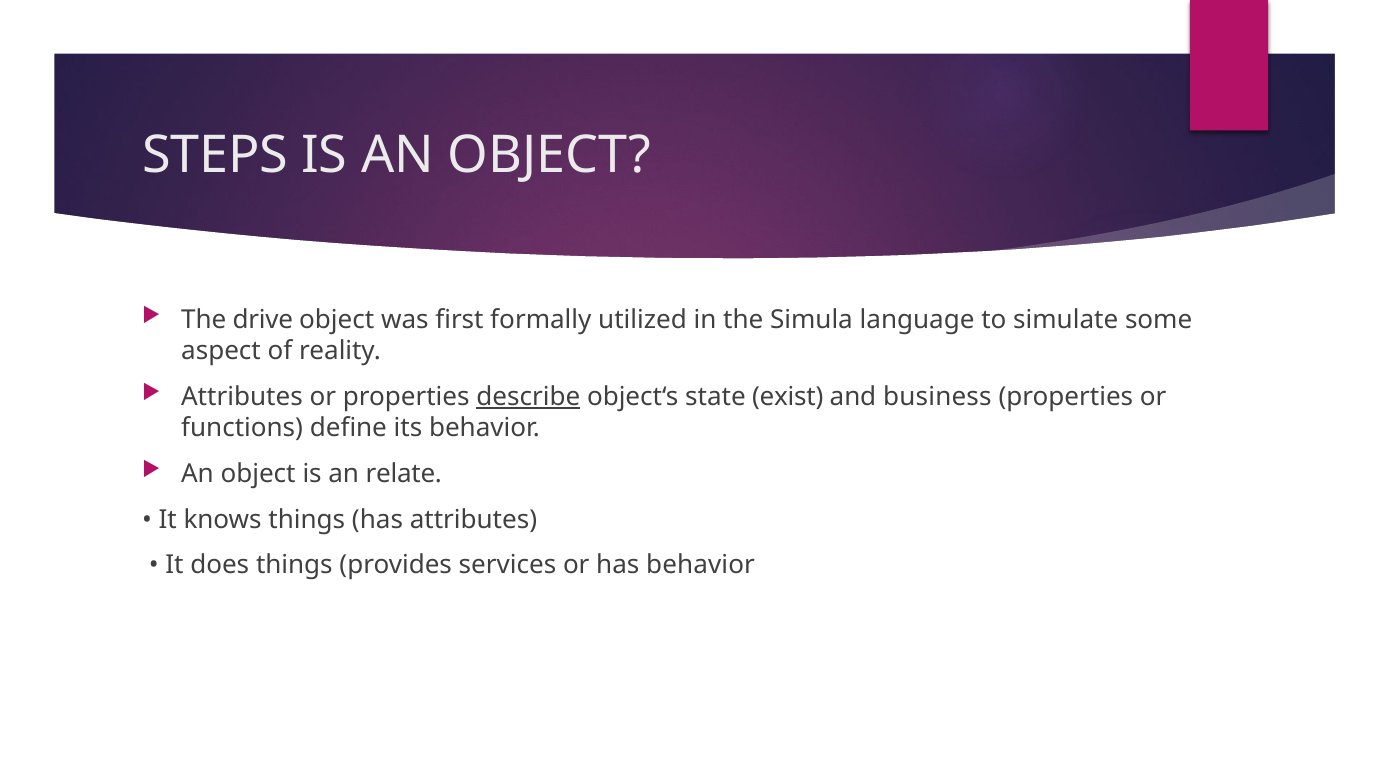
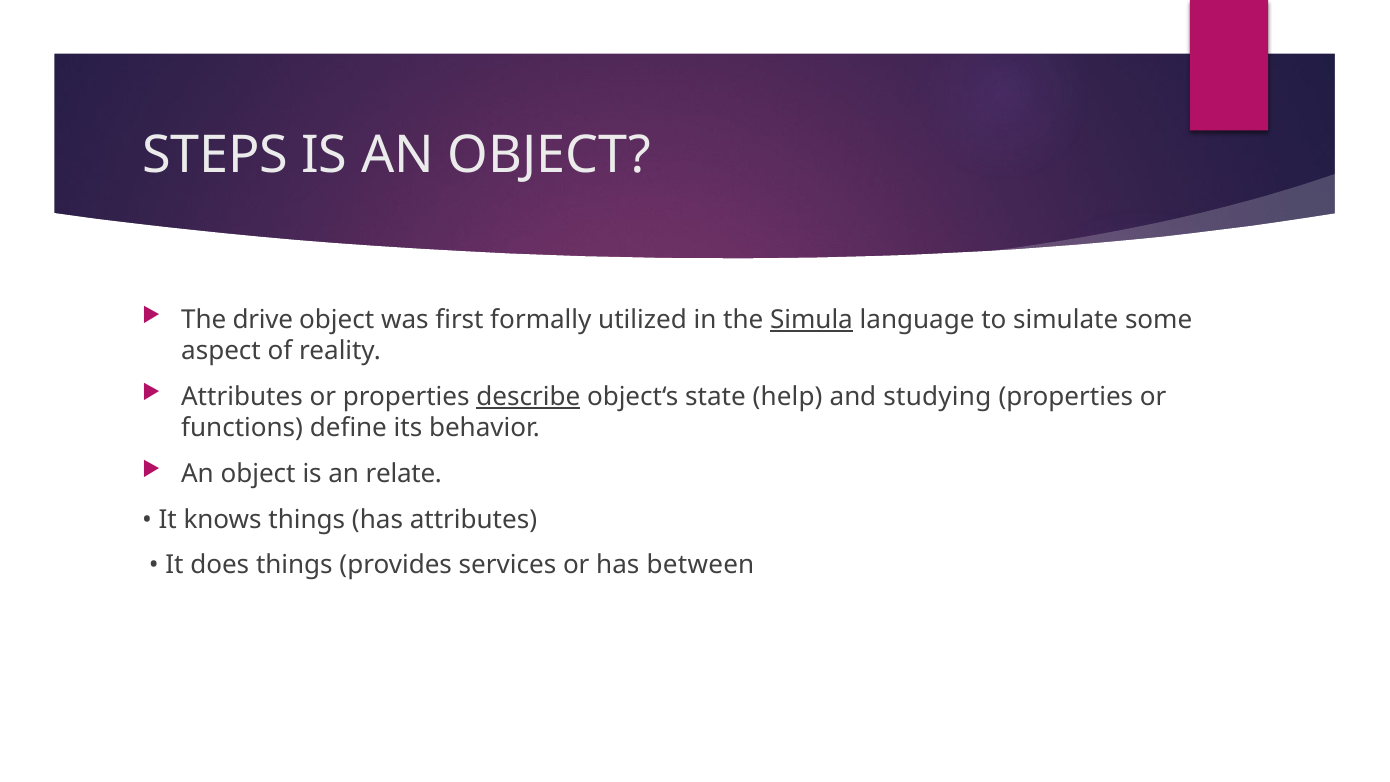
Simula underline: none -> present (811, 319)
exist: exist -> help (788, 397)
business: business -> studying (937, 397)
has behavior: behavior -> between (700, 565)
